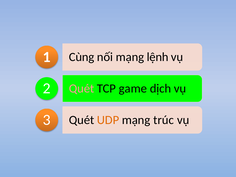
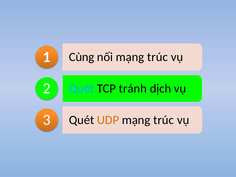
nối mạng lệnh: lệnh -> trúc (157, 57)
Quét colour: pink -> light blue (82, 88)
game: game -> tránh (133, 88)
